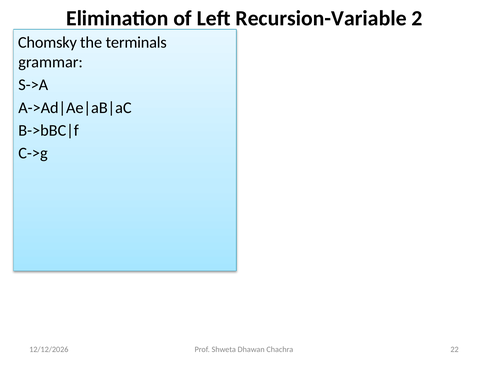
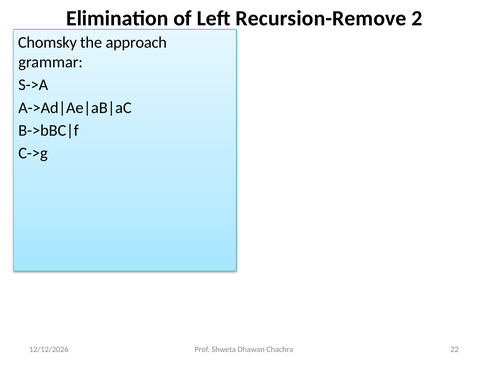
Recursion-Variable: Recursion-Variable -> Recursion-Remove (321, 18)
terminals: terminals -> approach (136, 43)
